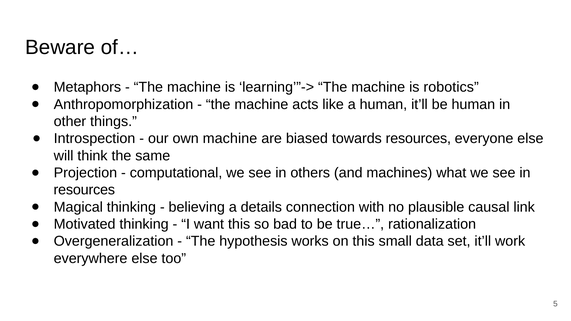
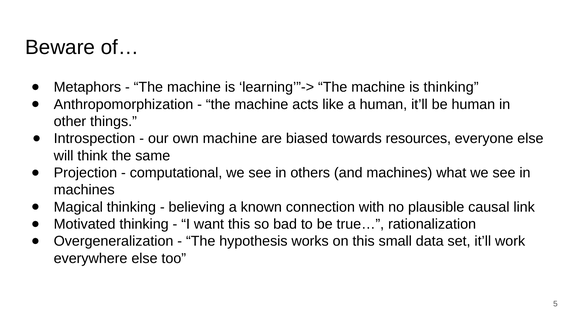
is robotics: robotics -> thinking (451, 87)
resources: resources -> machines (84, 190)
details: details -> known (261, 207)
